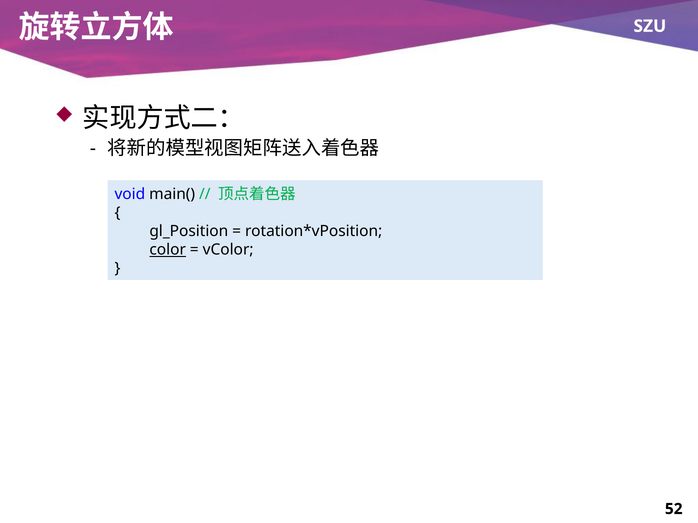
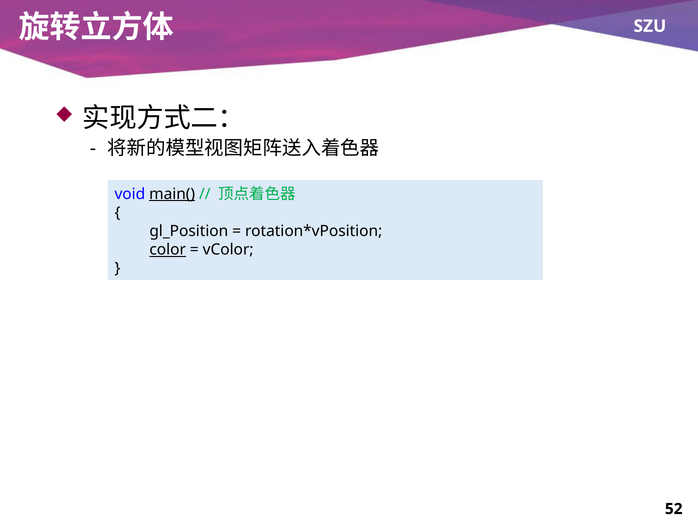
main( underline: none -> present (172, 194)
